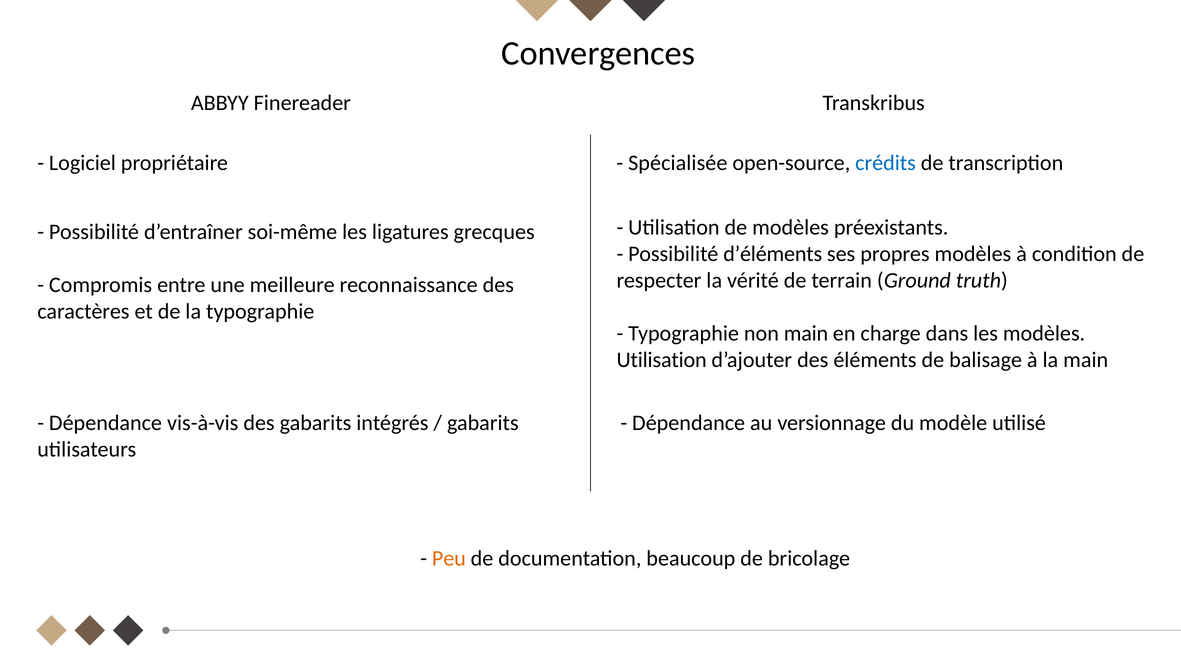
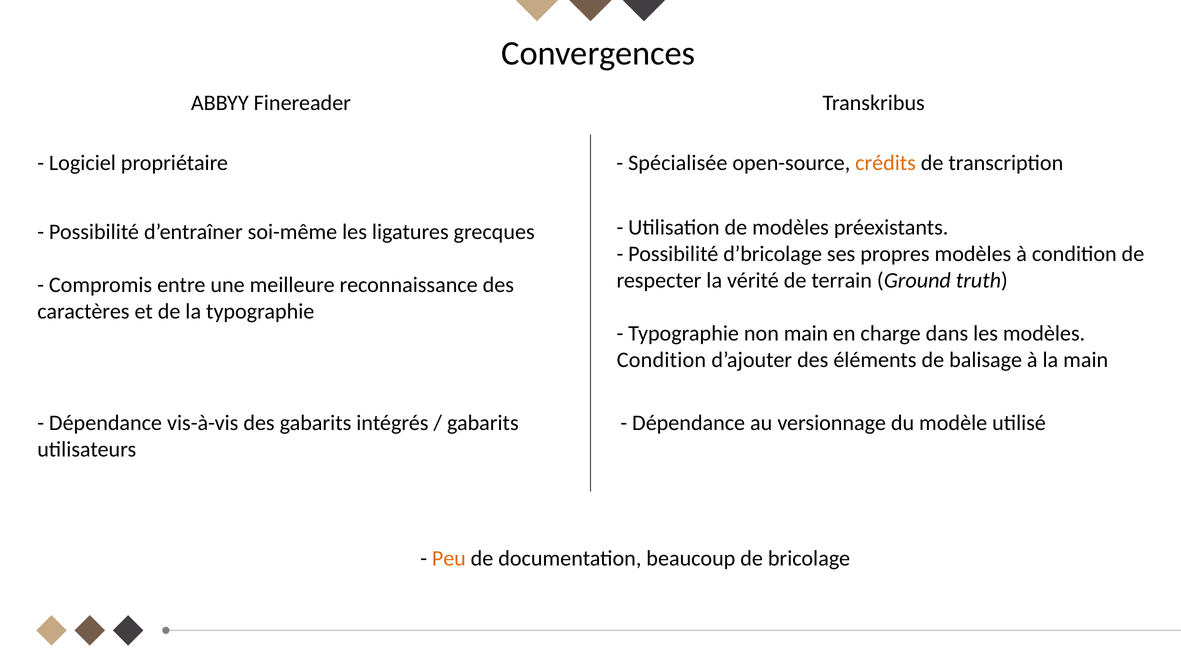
crédits colour: blue -> orange (886, 163)
d’éléments: d’éléments -> d’bricolage (773, 254)
Utilisation: Utilisation -> Condition (661, 360)
